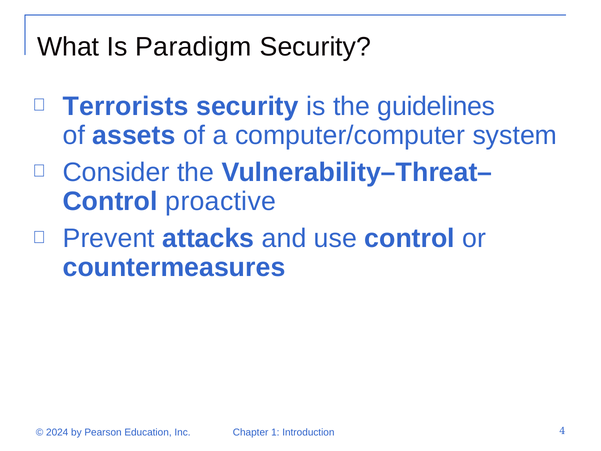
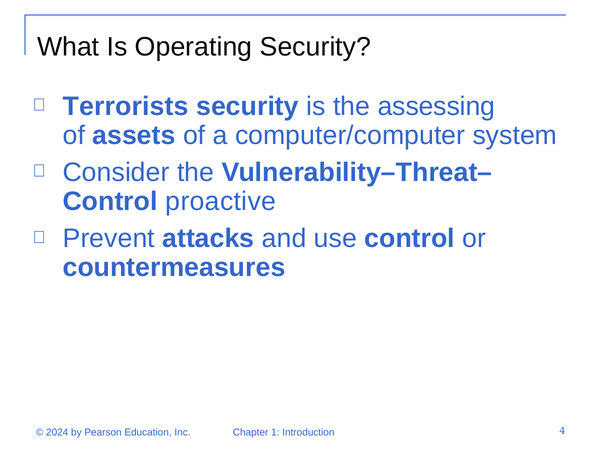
Paradigm: Paradigm -> Operating (194, 47)
guidelines: guidelines -> assessing (436, 106)
